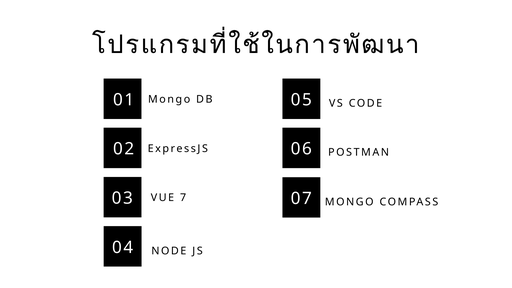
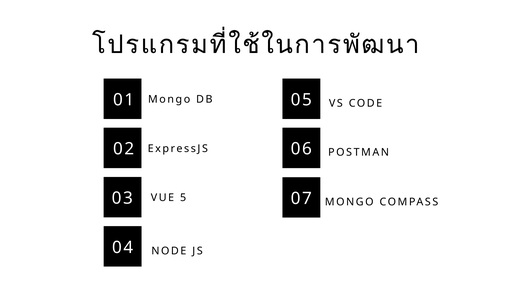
7: 7 -> 5 (183, 198)
